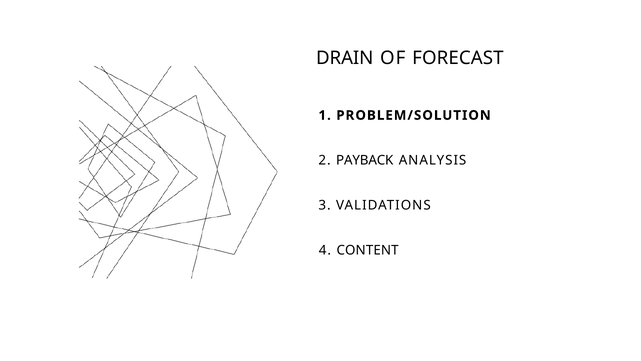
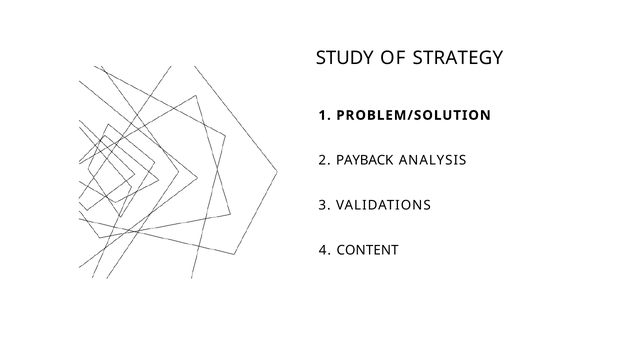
DRAIN: DRAIN -> STUDY (345, 58)
FORECAST: FORECAST -> STRATEGY (458, 58)
